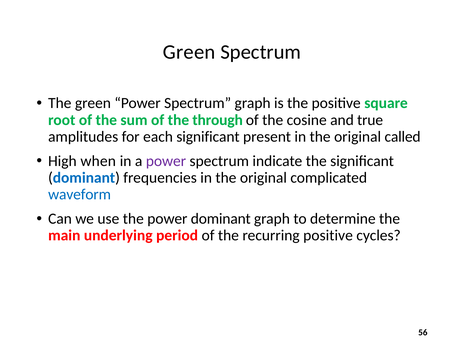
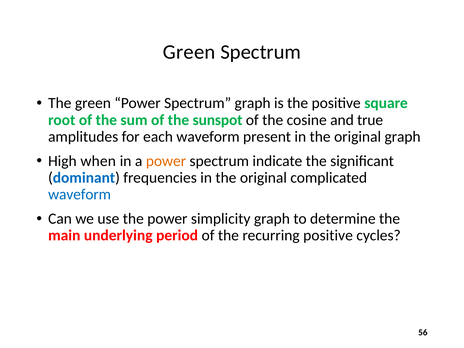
through: through -> sunspot (218, 120)
each significant: significant -> waveform (208, 137)
original called: called -> graph (403, 137)
power colour: purple -> orange (166, 161)
power dominant: dominant -> simplicity (221, 219)
